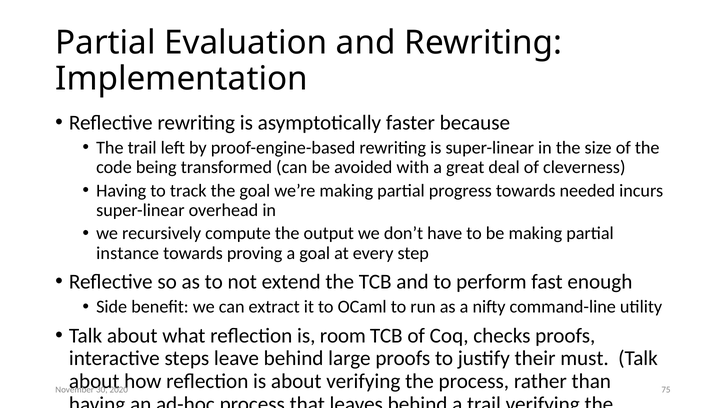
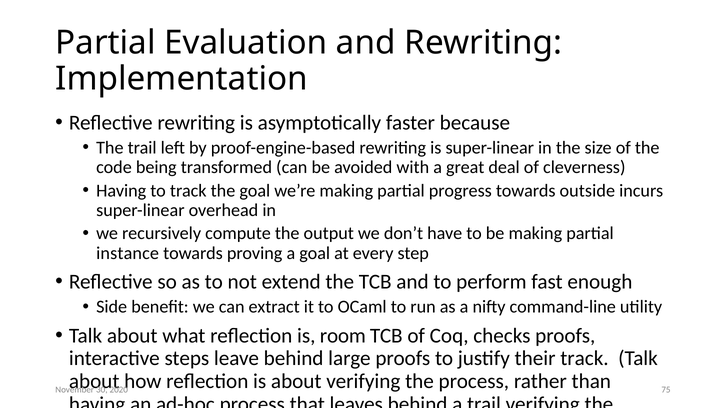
needed: needed -> outside (587, 191)
their must: must -> track (584, 359)
